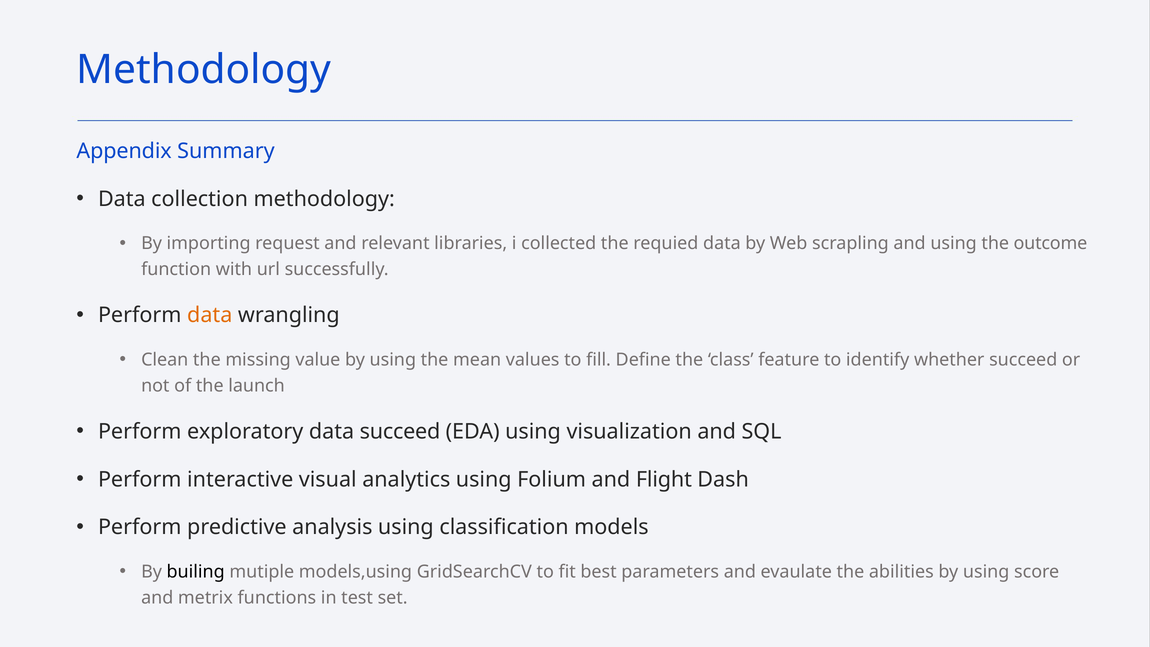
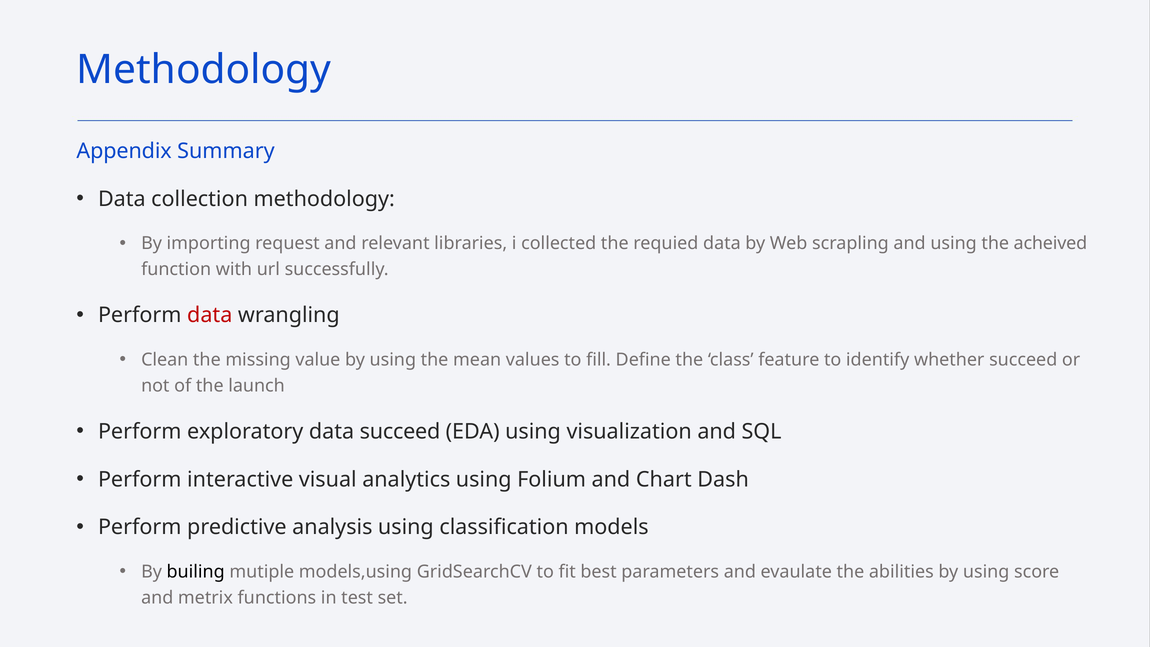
outcome: outcome -> acheived (1050, 244)
data colour: orange -> red (210, 315)
Flight: Flight -> Chart (664, 479)
